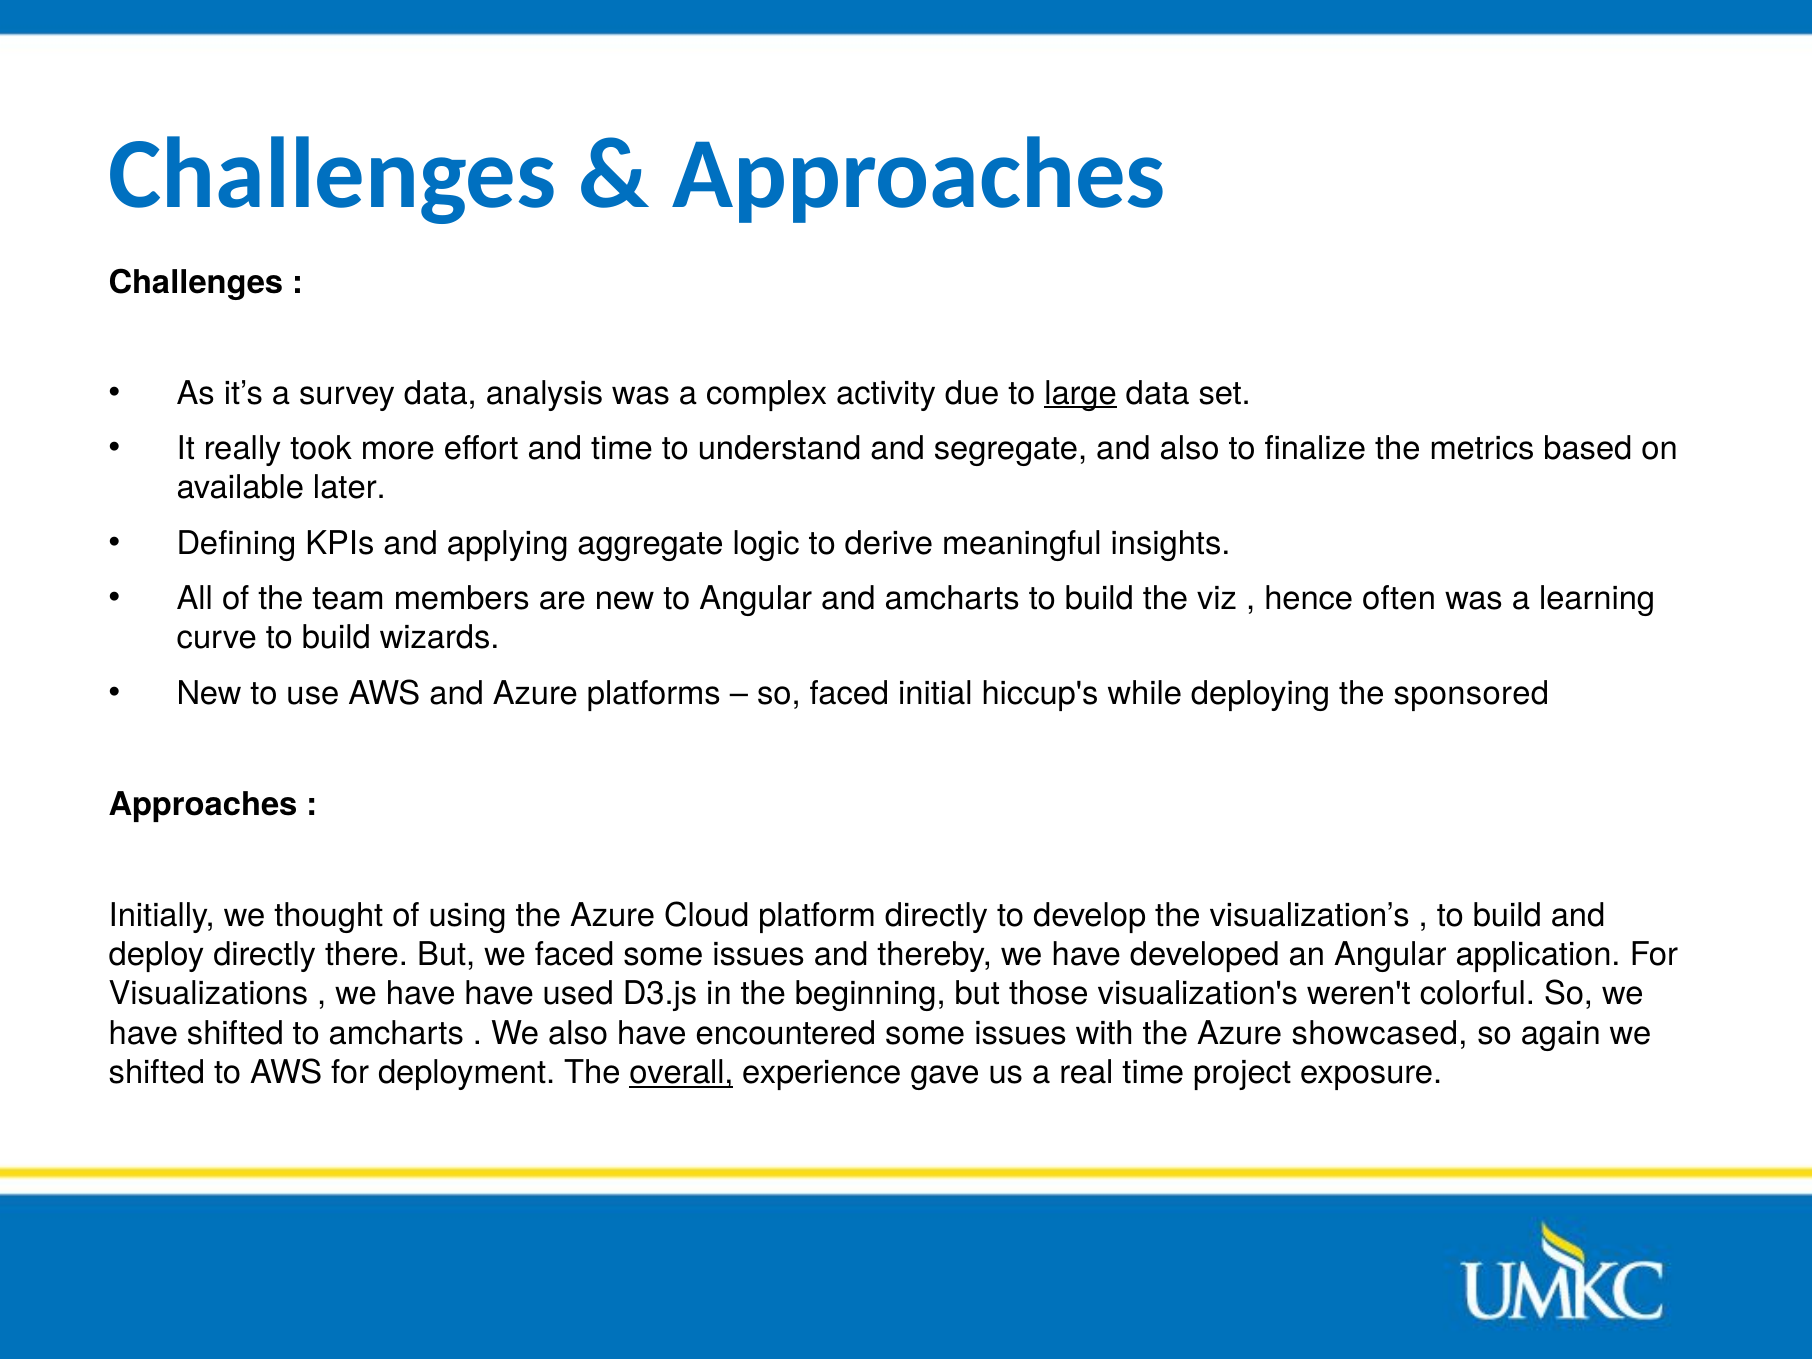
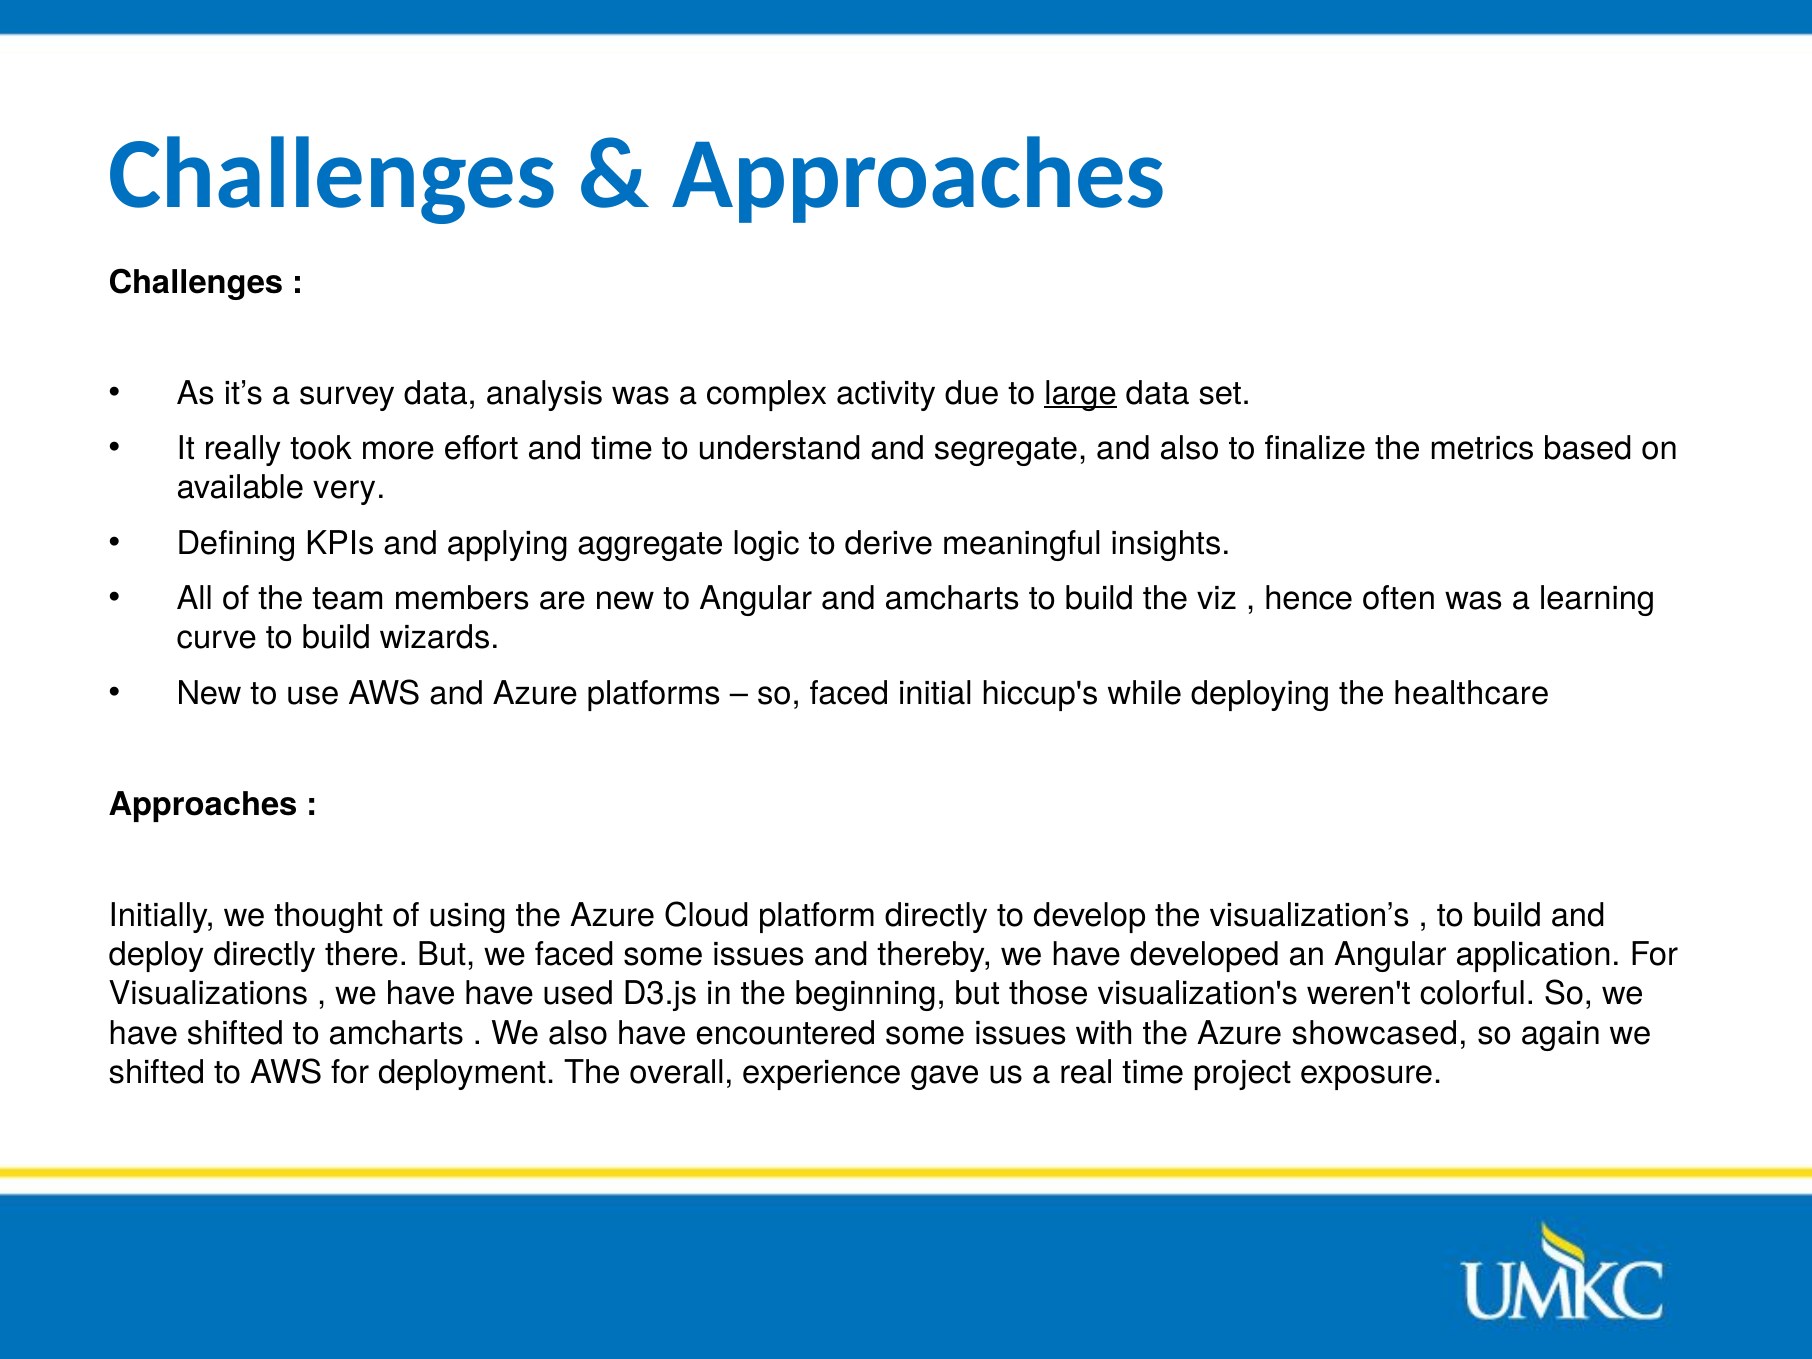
later: later -> very (349, 488)
sponsored: sponsored -> healthcare (1471, 694)
overall underline: present -> none (681, 1073)
